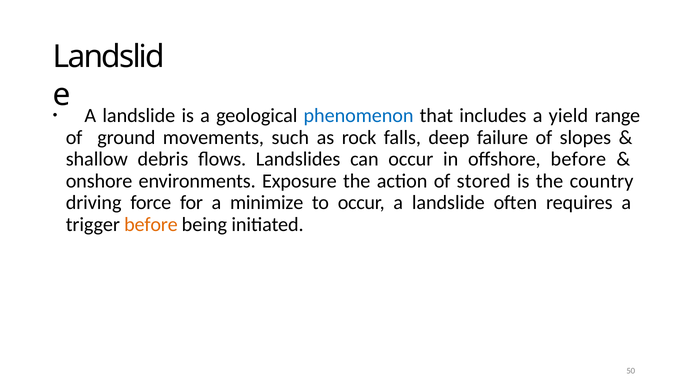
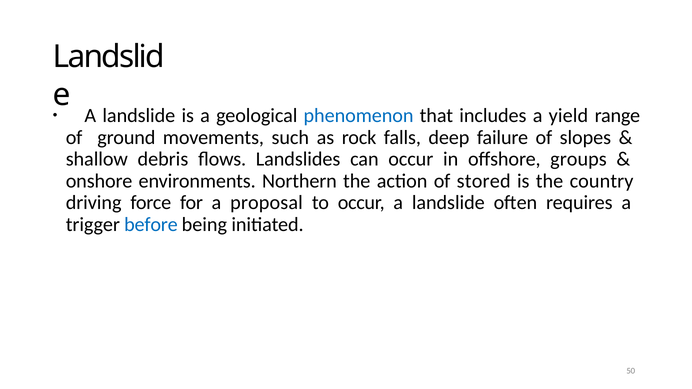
offshore before: before -> groups (578, 159)
Exposure: Exposure -> Northern (299, 181)
minimize: minimize -> proposal (266, 203)
before colour: orange -> blue (151, 225)
